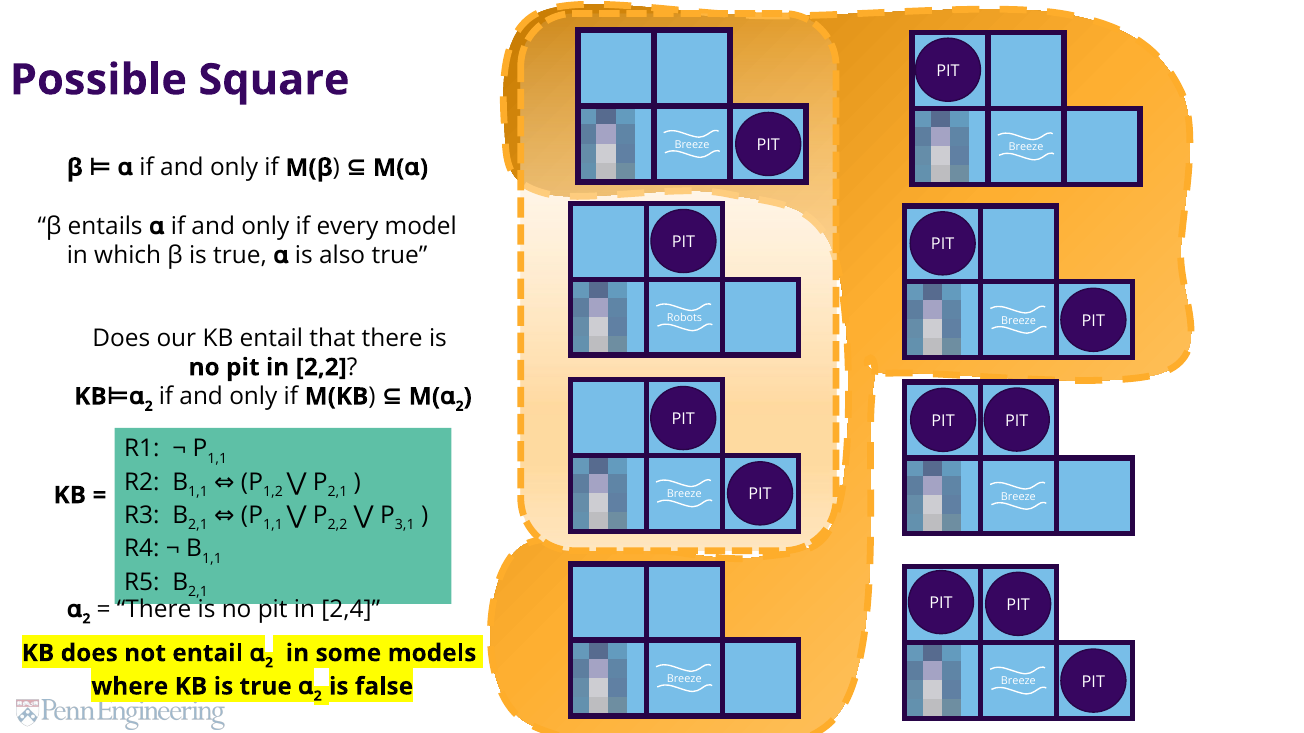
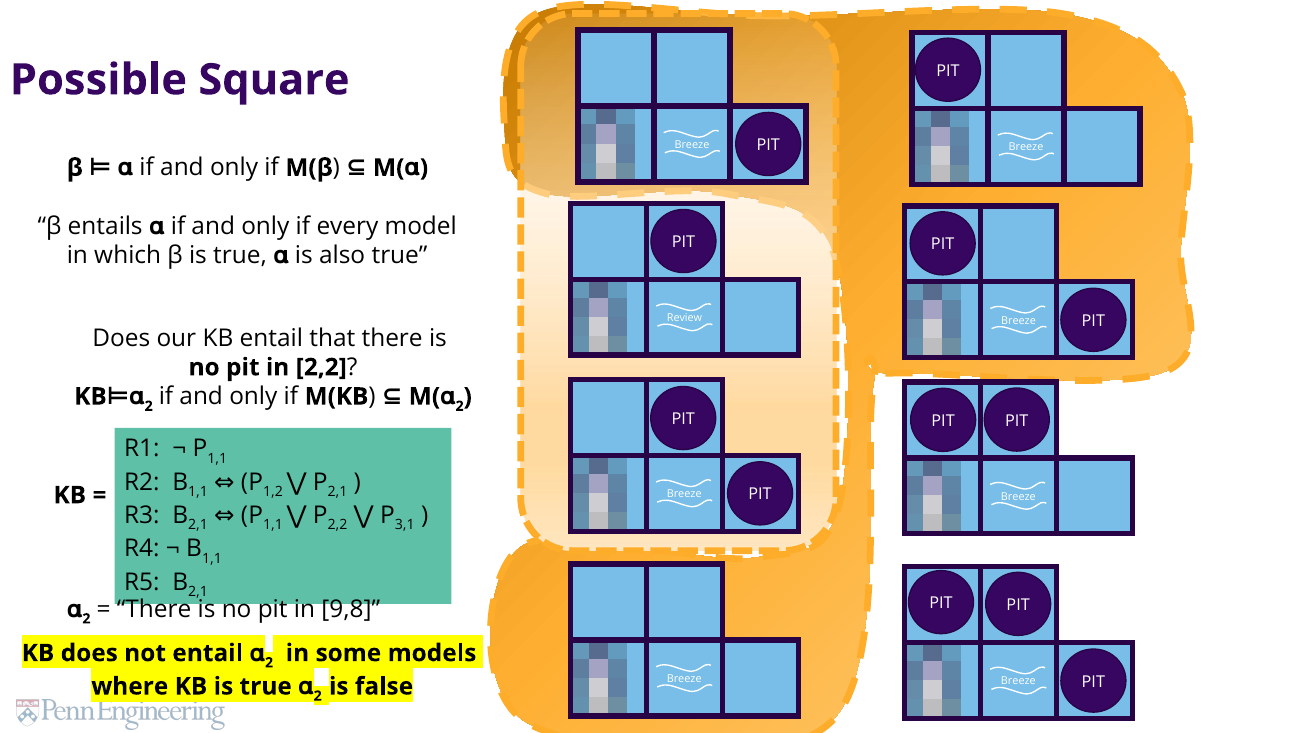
Robots: Robots -> Review (684, 318)
2,4: 2,4 -> 9,8 (351, 610)
